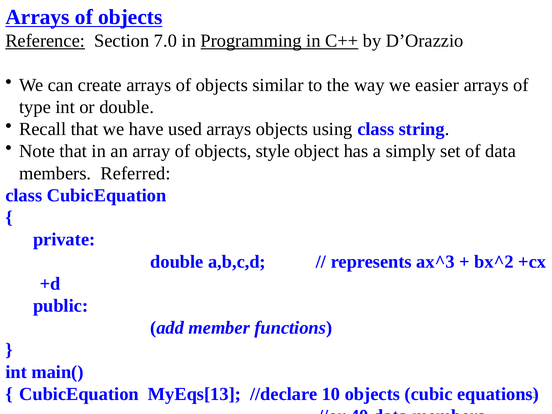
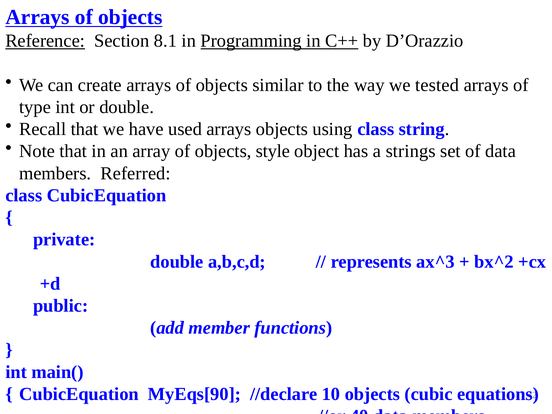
7.0: 7.0 -> 8.1 (165, 41)
easier: easier -> tested (437, 85)
simply: simply -> strings (411, 151)
MyEqs[13: MyEqs[13 -> MyEqs[90 (194, 394)
